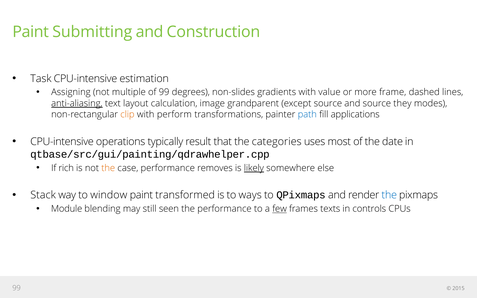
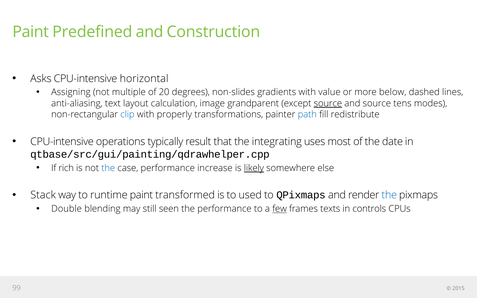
Submitting: Submitting -> Predefined (92, 32)
Task: Task -> Asks (41, 79)
estimation: estimation -> horizontal (144, 79)
of 99: 99 -> 20 (164, 92)
frame: frame -> below (393, 92)
anti-aliasing underline: present -> none (77, 103)
source underline: none -> present (328, 103)
they: they -> tens (402, 103)
clip colour: orange -> blue (127, 115)
perform: perform -> properly (174, 115)
applications: applications -> redistribute (355, 115)
categories: categories -> integrating (277, 142)
the colour: orange -> blue (108, 168)
removes: removes -> increase (215, 168)
window: window -> runtime (109, 195)
ways: ways -> used (250, 195)
Module: Module -> Double (67, 209)
